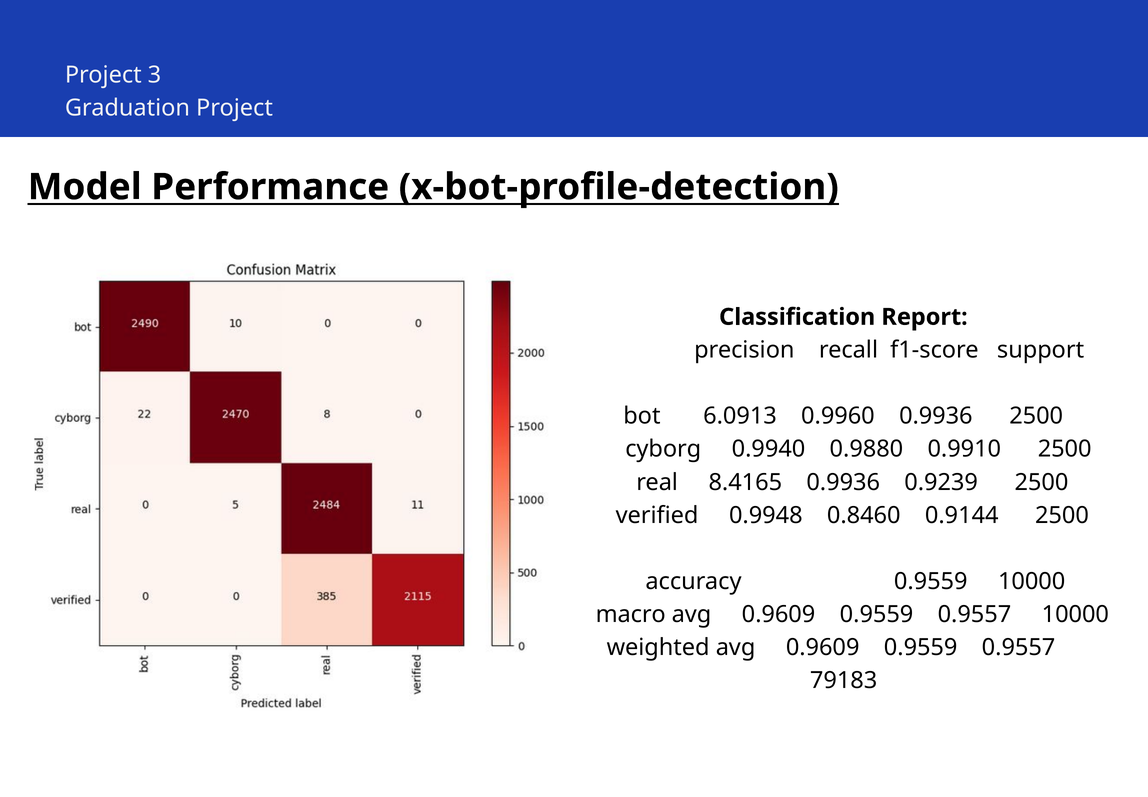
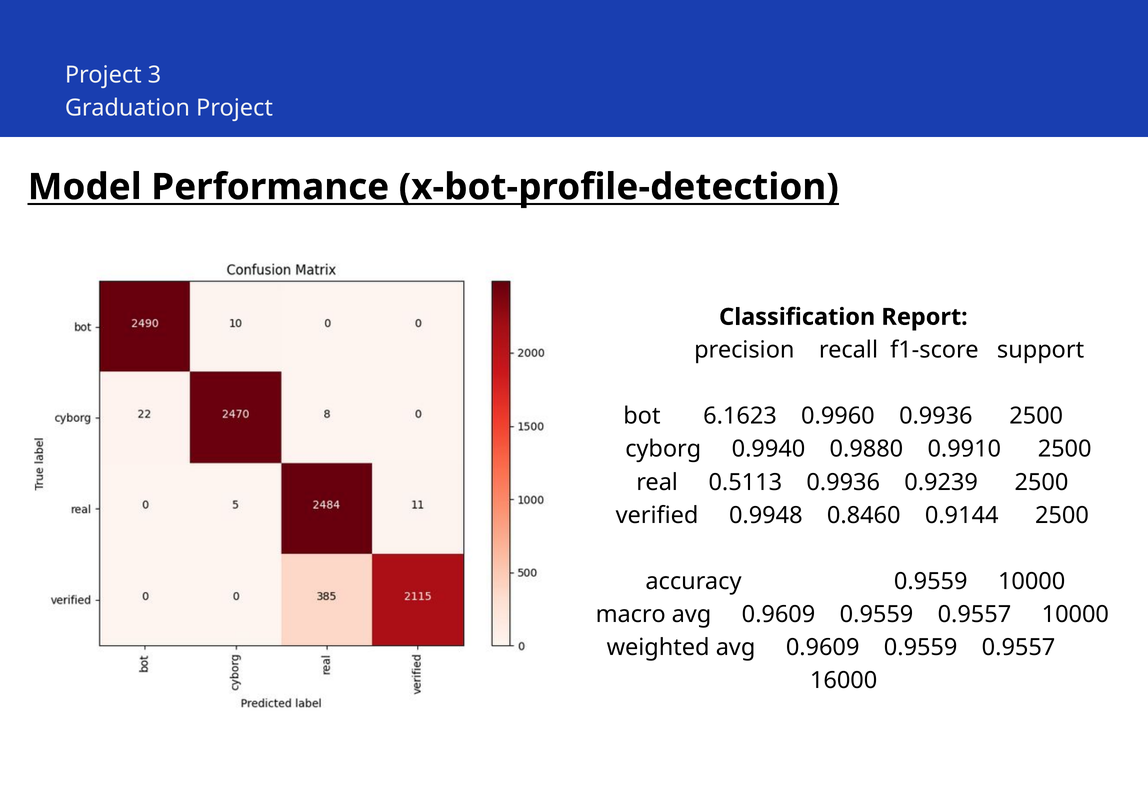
6.0913: 6.0913 -> 6.1623 (740, 416)
8.4165: 8.4165 -> 0.5113 (745, 482)
79183: 79183 -> 16000 (844, 680)
